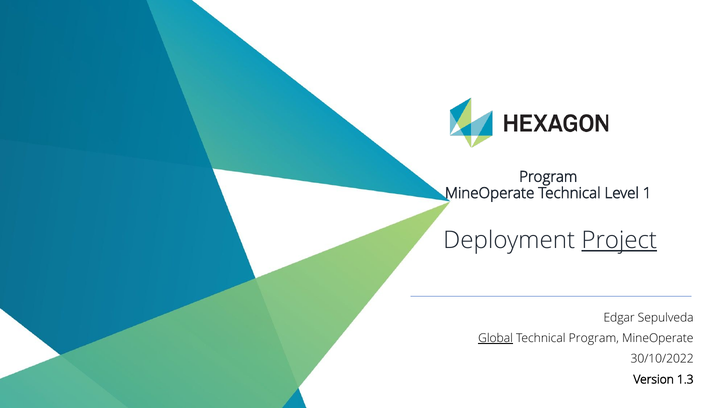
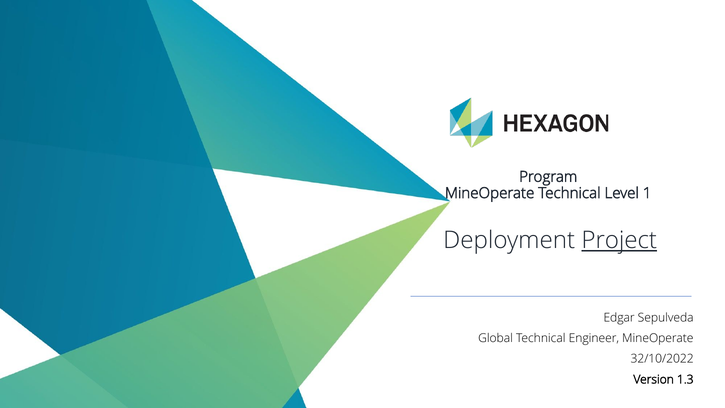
Global underline: present -> none (496, 338)
Technical Program: Program -> Engineer (594, 338)
30/10/2022: 30/10/2022 -> 32/10/2022 (662, 359)
